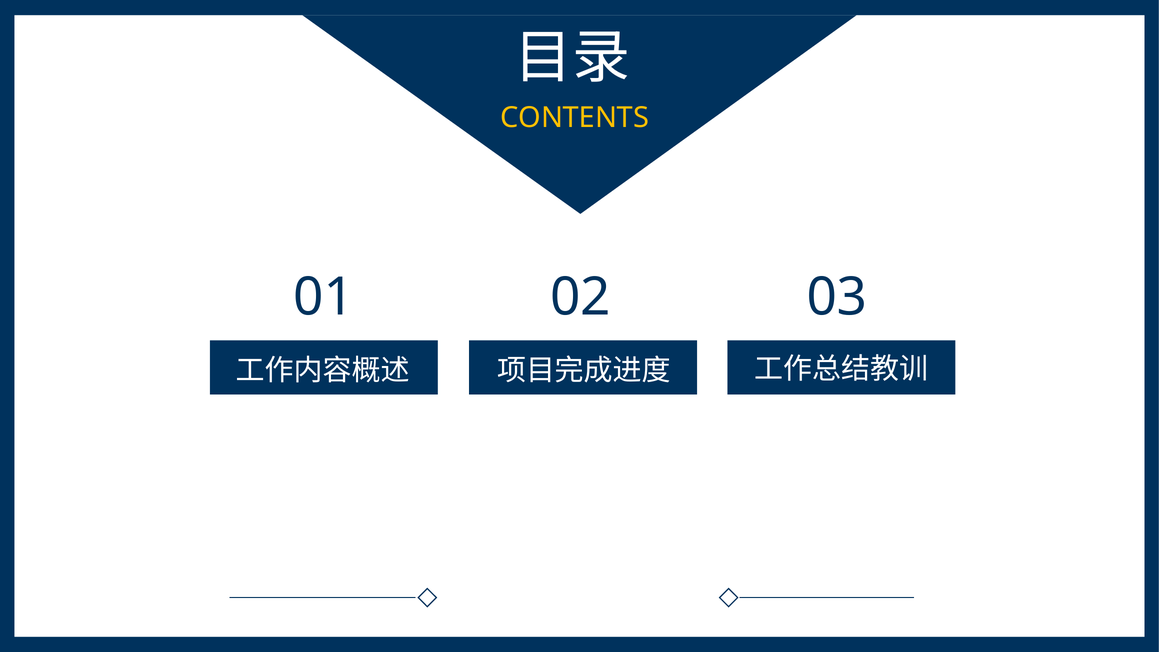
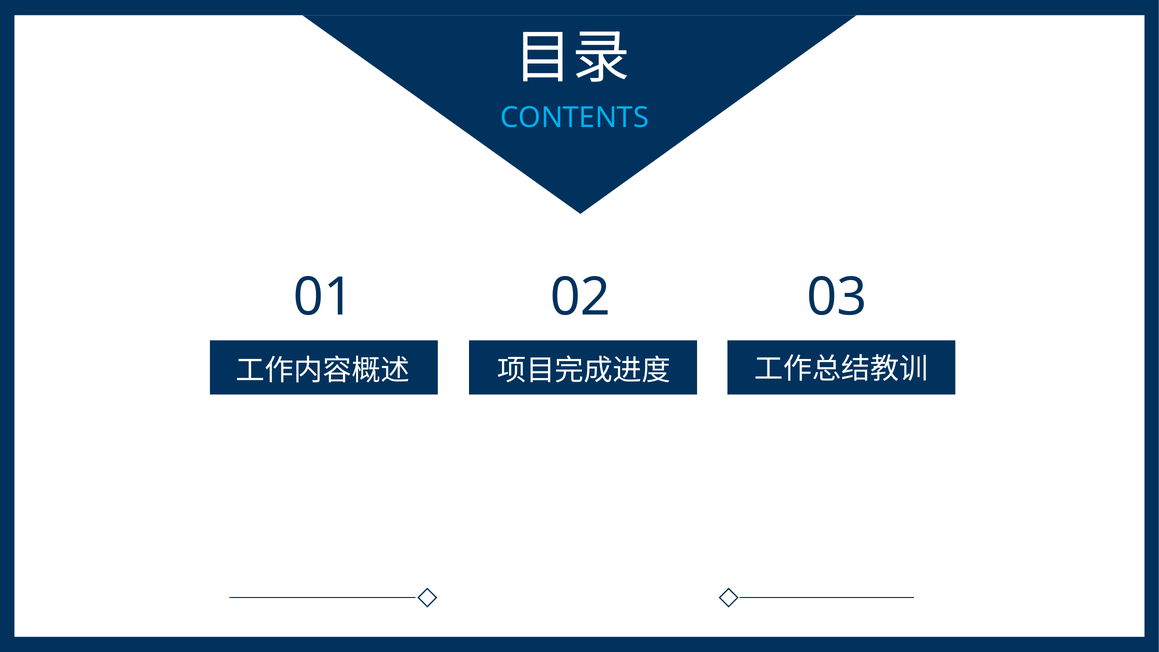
CONTENTS colour: yellow -> light blue (575, 118)
